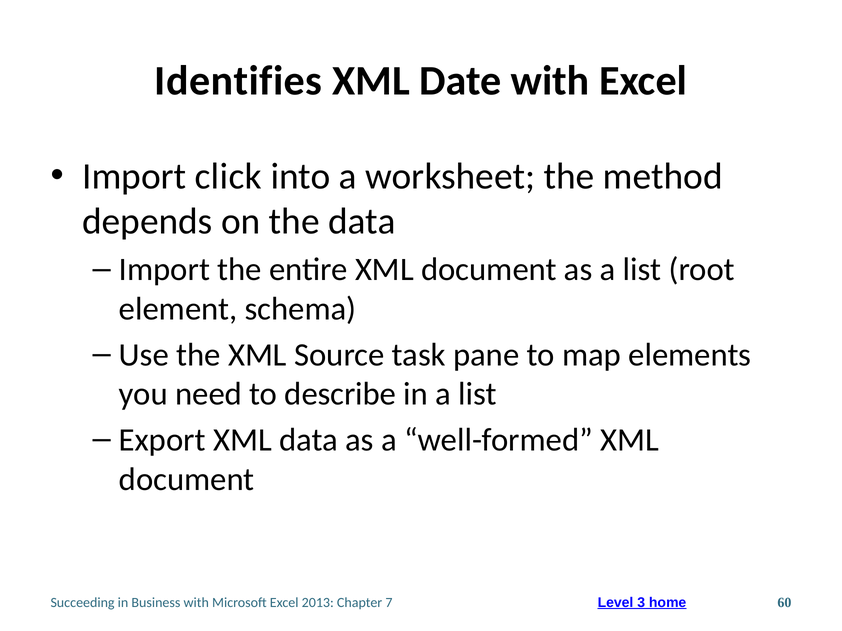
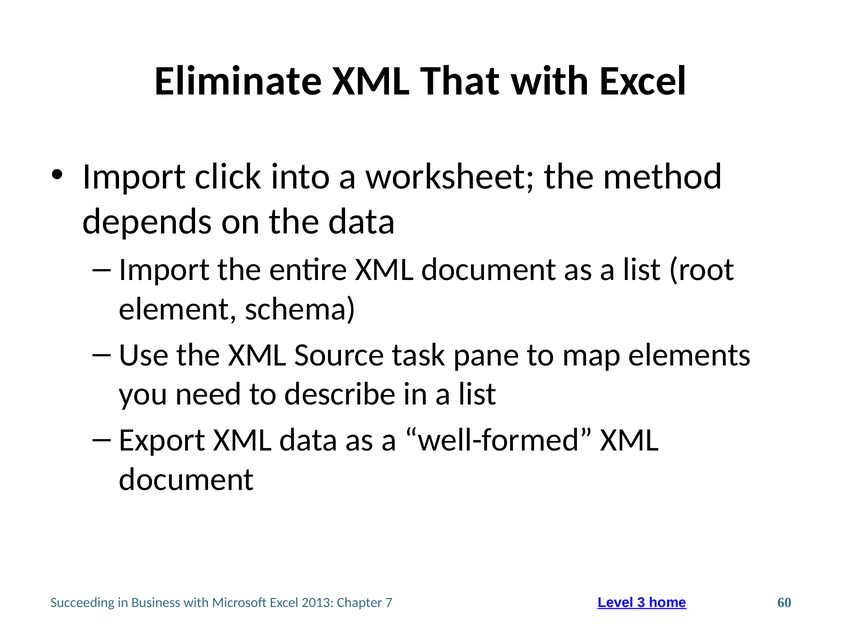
Identifies: Identifies -> Eliminate (238, 81)
Date: Date -> That (460, 81)
